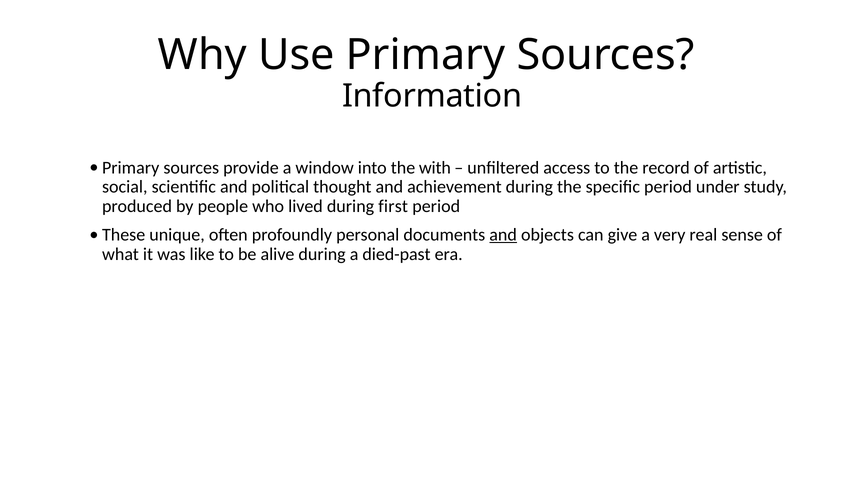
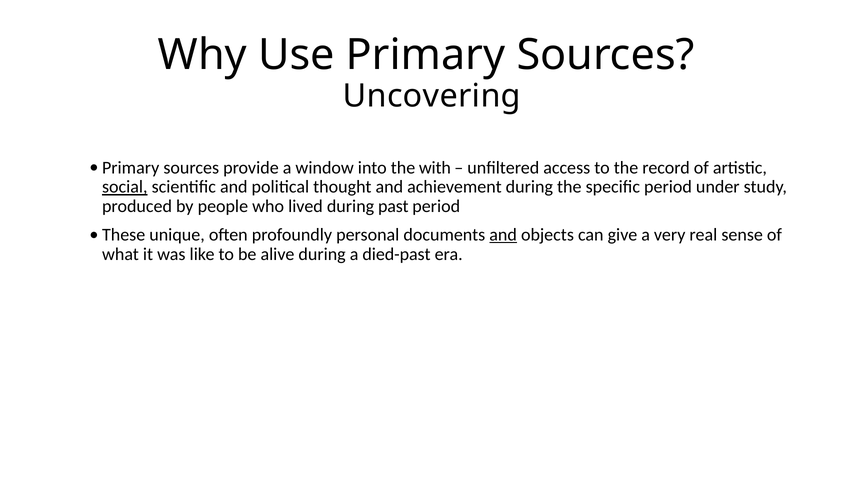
Information: Information -> Uncovering (432, 96)
social underline: none -> present (125, 187)
first: first -> past (393, 206)
